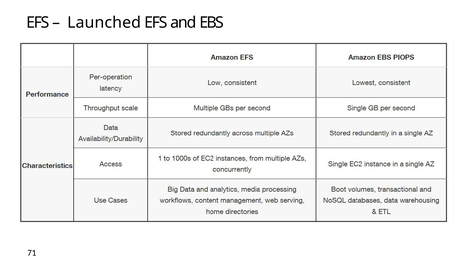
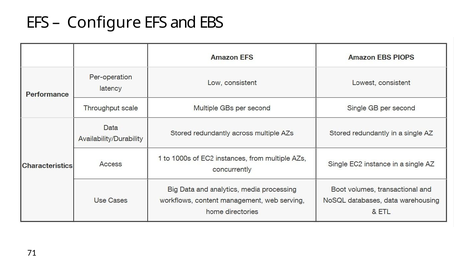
Launched: Launched -> Configure (104, 23)
